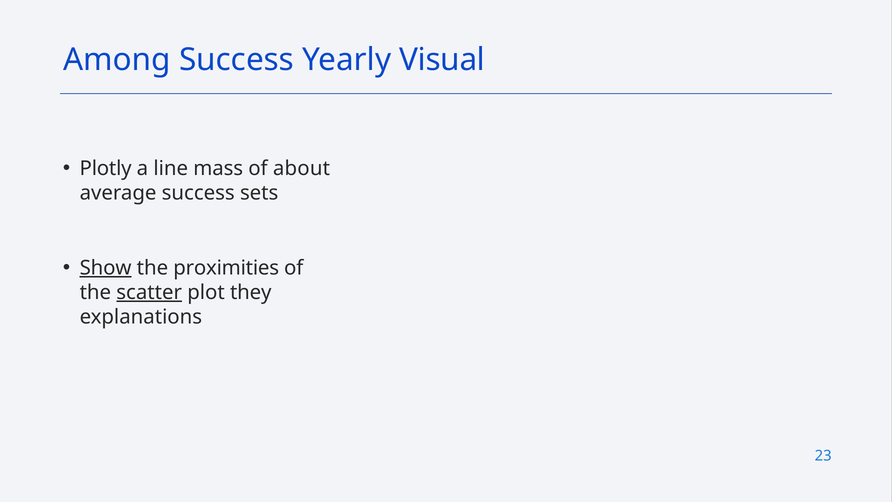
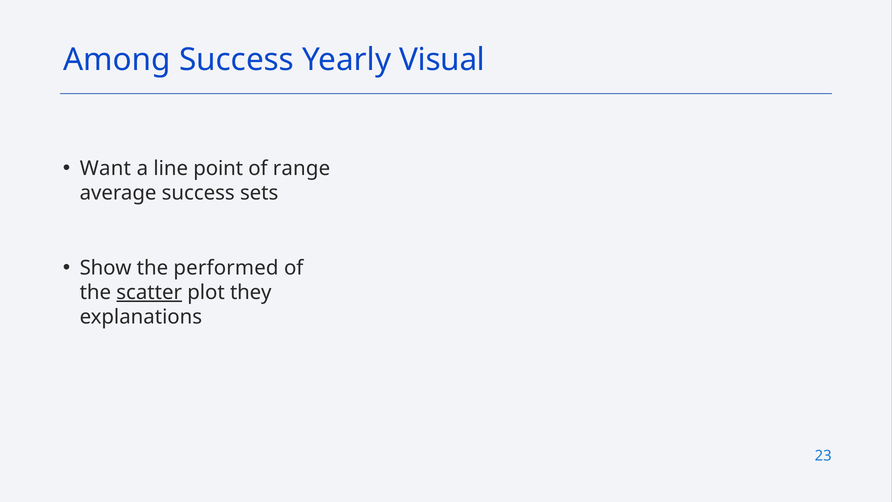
Plotly: Plotly -> Want (105, 168)
mass: mass -> point (218, 168)
about: about -> range (302, 168)
Show underline: present -> none (106, 268)
proximities: proximities -> performed (226, 268)
